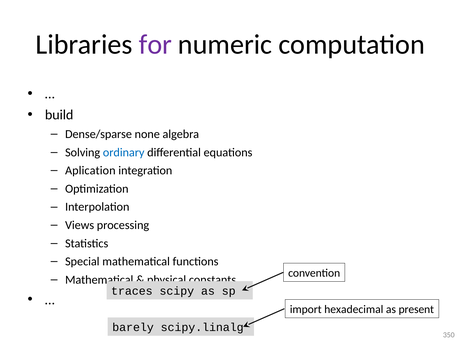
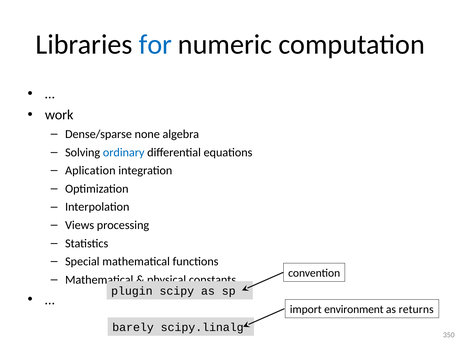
for colour: purple -> blue (155, 45)
build: build -> work (59, 115)
traces: traces -> plugin (132, 291)
hexadecimal: hexadecimal -> environment (354, 309)
present: present -> returns (416, 309)
